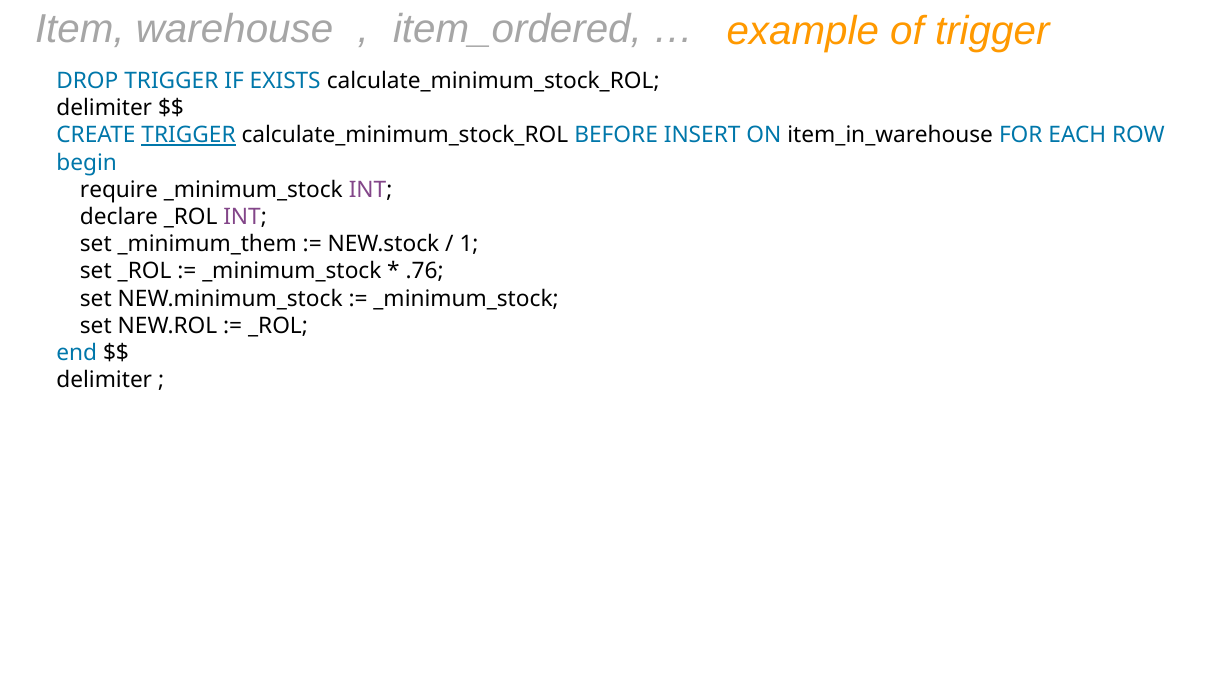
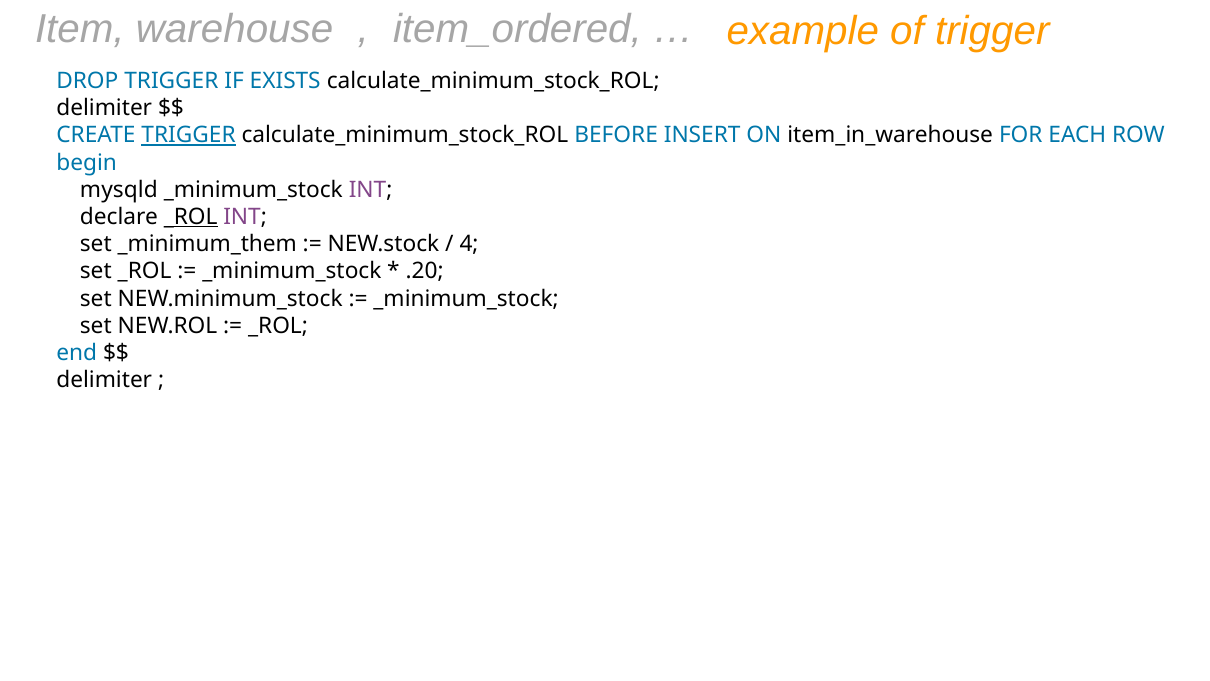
require: require -> mysqld (119, 190)
_ROL underline: none -> present (191, 217)
1: 1 -> 4 (469, 244)
.76: .76 -> .20 (425, 271)
